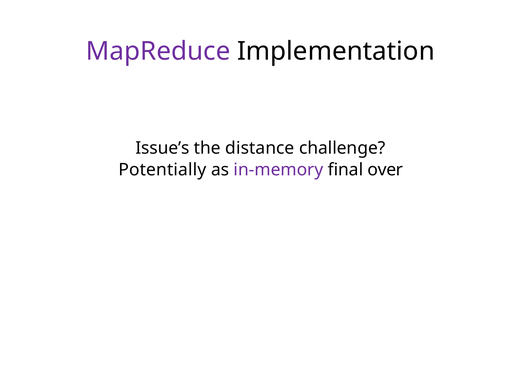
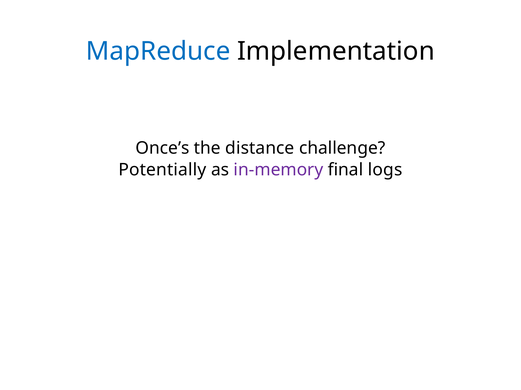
MapReduce colour: purple -> blue (158, 51)
Issue’s: Issue’s -> Once’s (162, 149)
over: over -> logs (385, 170)
